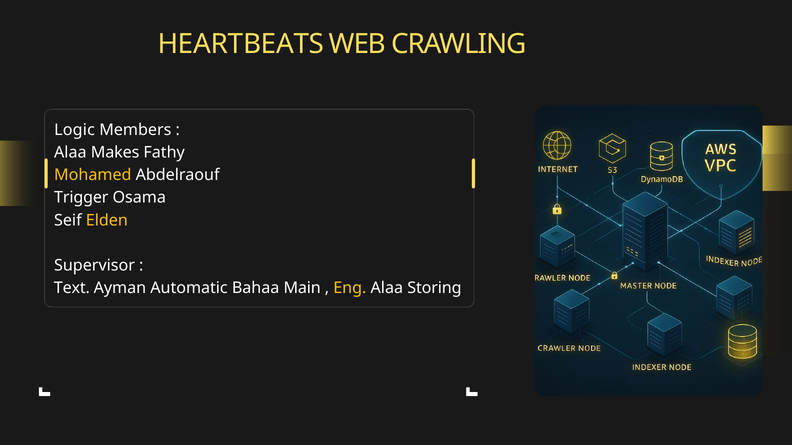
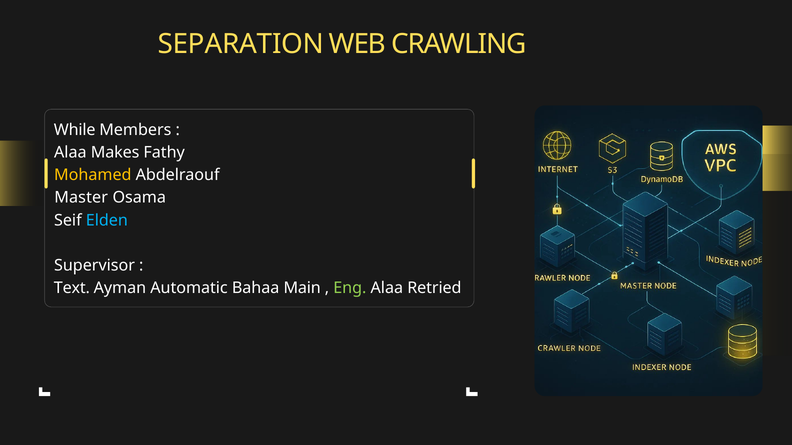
HEARTBEATS: HEARTBEATS -> SEPARATION (241, 44)
Logic: Logic -> While (75, 130)
Trigger: Trigger -> Master (81, 198)
Elden colour: yellow -> light blue (107, 220)
Eng colour: yellow -> light green (350, 288)
Storing: Storing -> Retried (434, 288)
